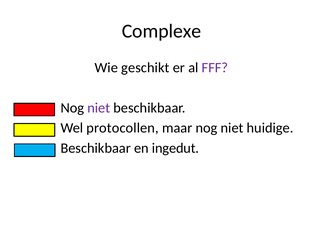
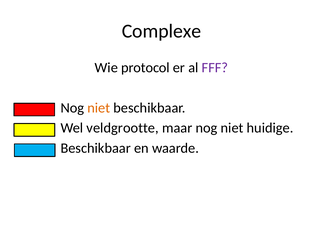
geschikt: geschikt -> protocol (145, 68)
niet colour: purple -> orange (99, 108)
protocollen: protocollen -> veldgrootte (123, 128)
ingedut: ingedut -> waarde (175, 148)
